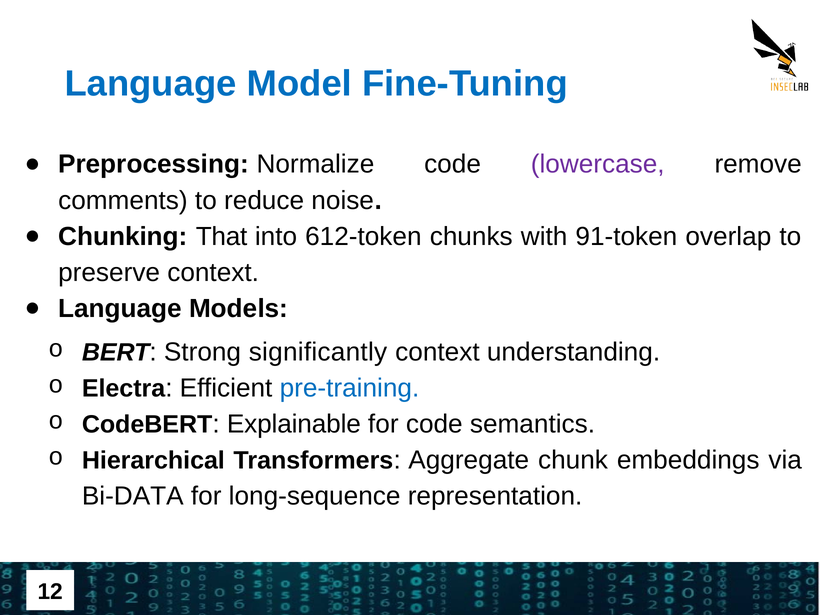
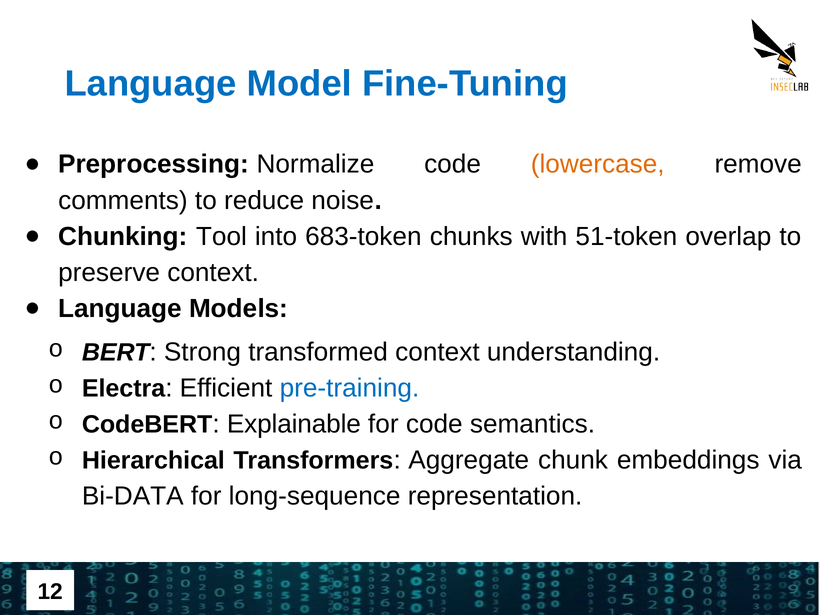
lowercase colour: purple -> orange (598, 164)
That: That -> Tool (221, 236)
612-token: 612-token -> 683-token (363, 236)
91-token: 91-token -> 51-token (626, 236)
significantly: significantly -> transformed (318, 352)
